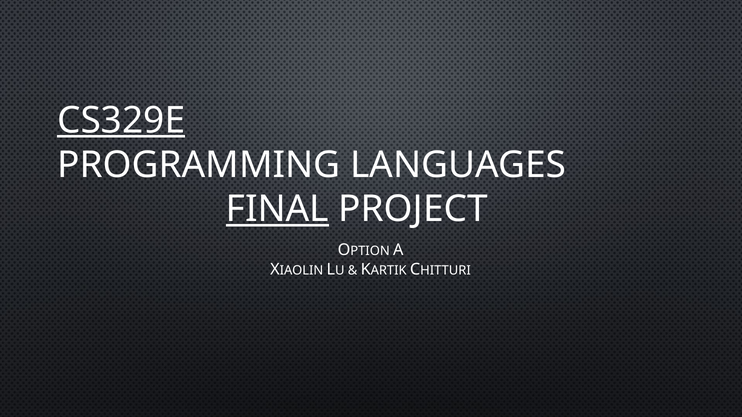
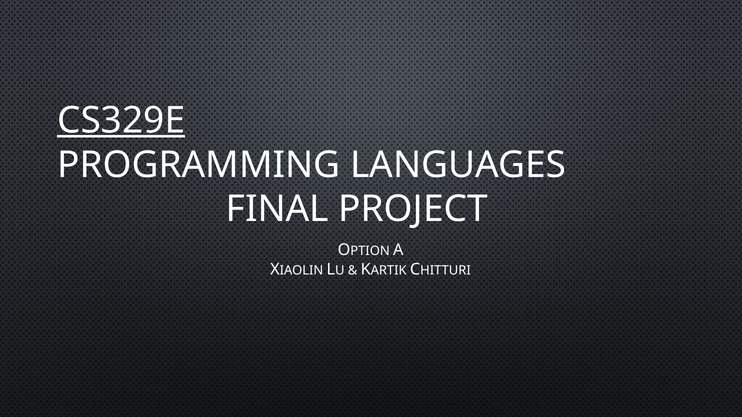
FINAL underline: present -> none (277, 209)
